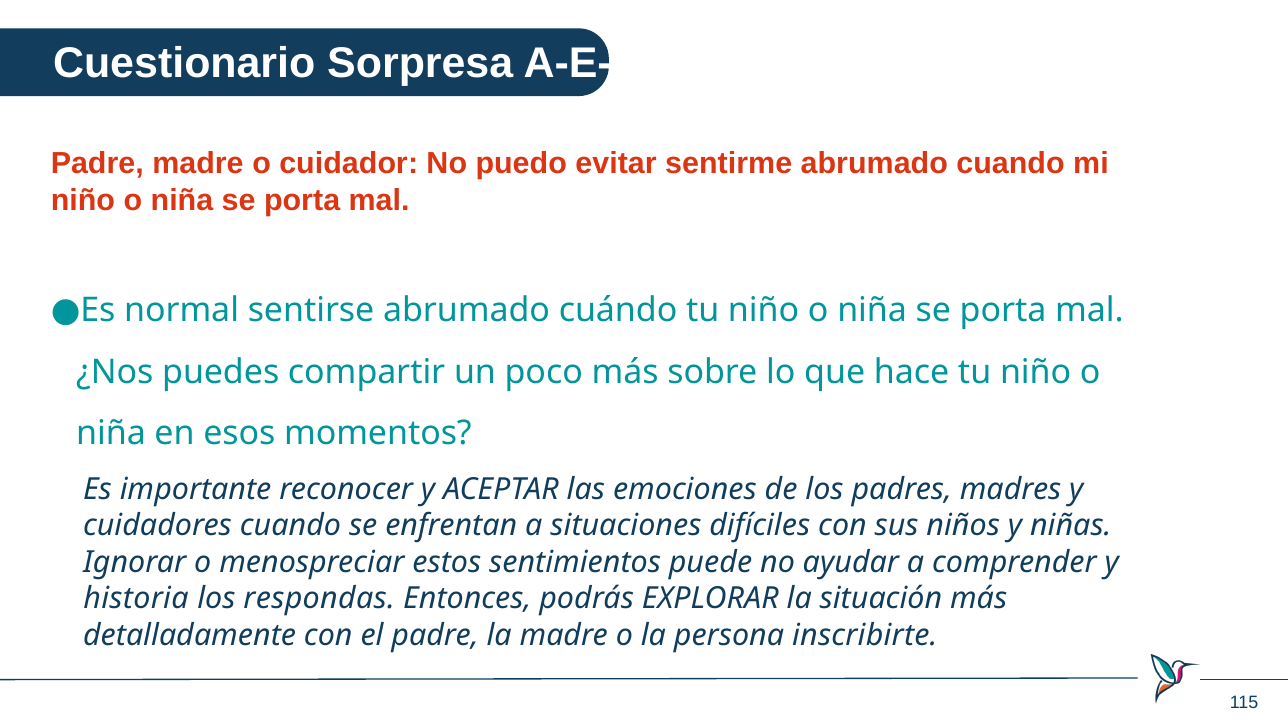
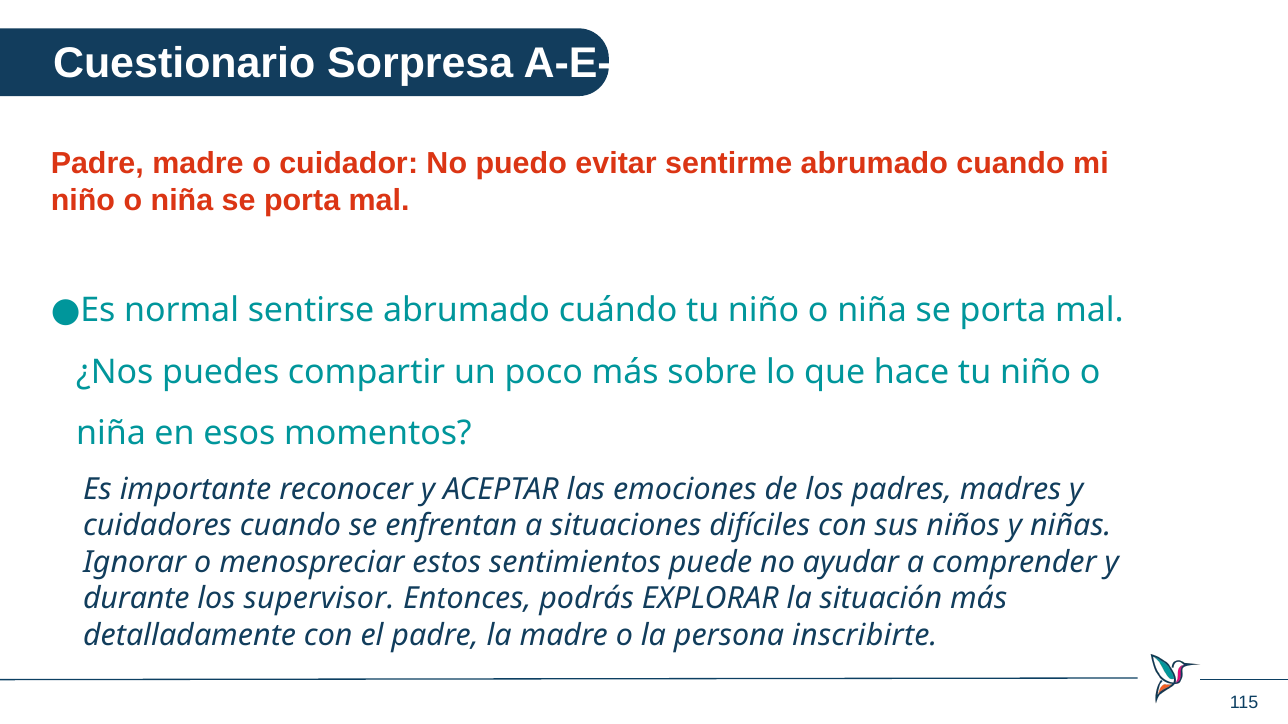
historia: historia -> durante (136, 599)
respondas: respondas -> supervisor (319, 599)
